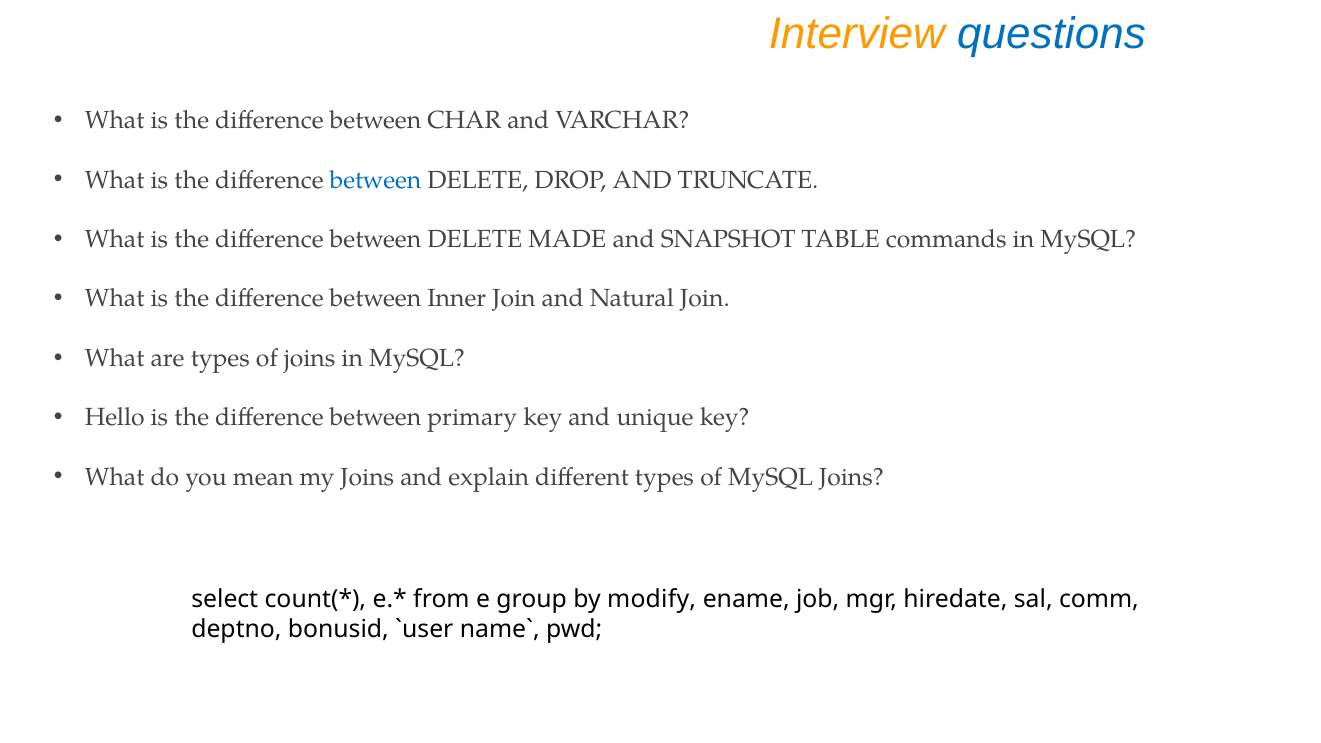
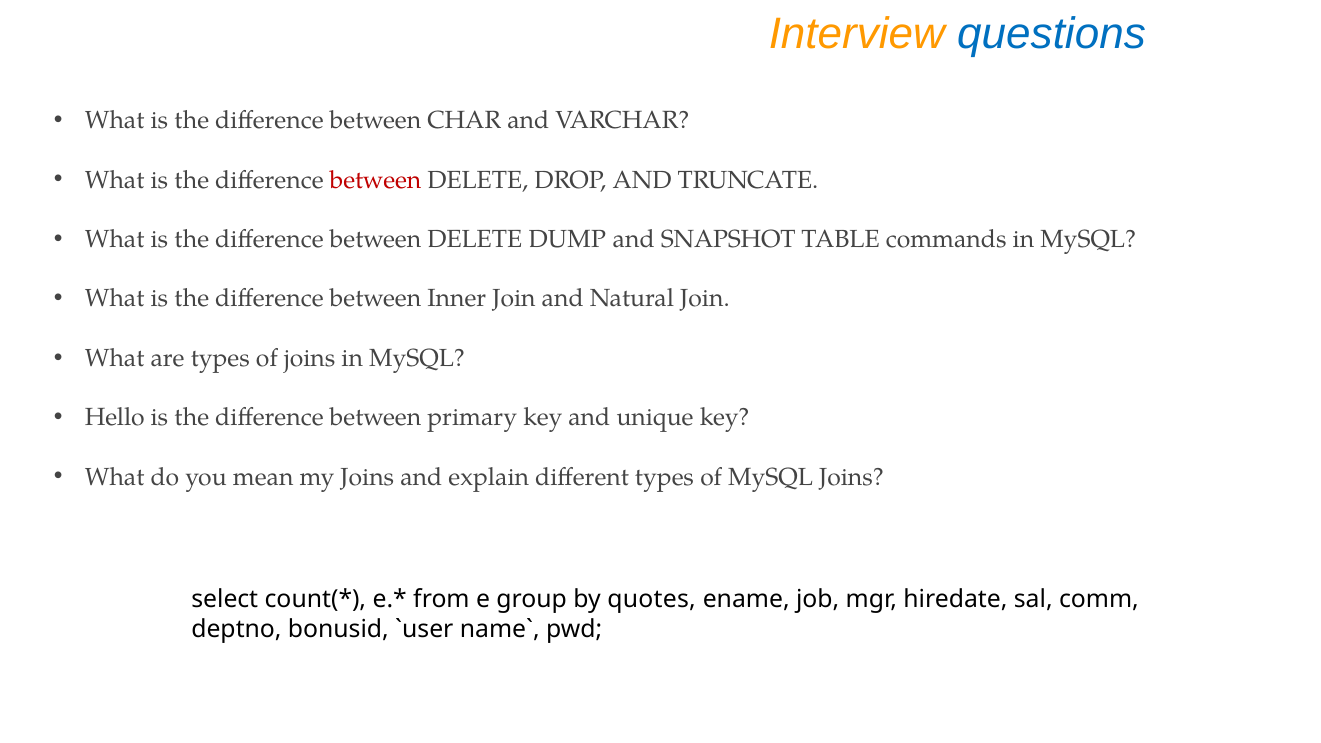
between colour: blue -> red (376, 180)
MADE: MADE -> DUMP (567, 239)
modify: modify -> quotes (652, 599)
